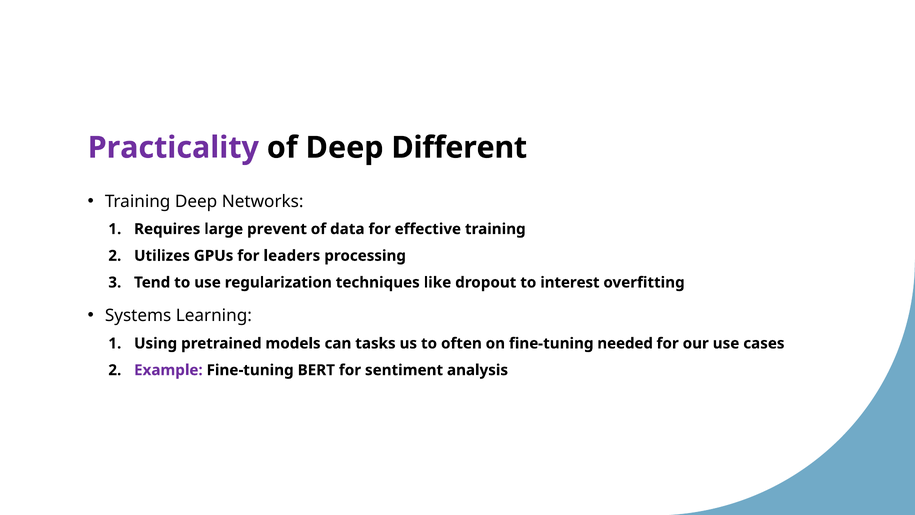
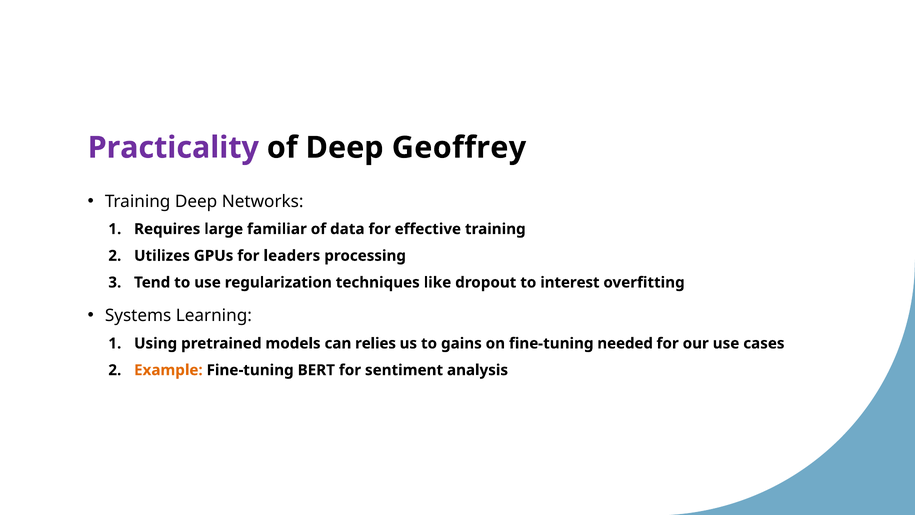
Different: Different -> Geoffrey (459, 148)
prevent: prevent -> familiar (277, 229)
tasks: tasks -> relies (376, 343)
often: often -> gains (461, 343)
Example colour: purple -> orange (168, 370)
